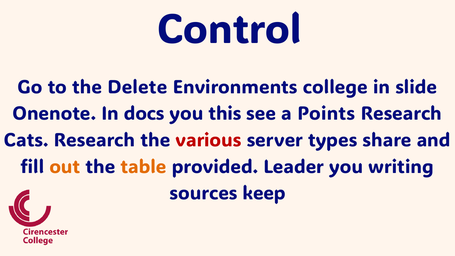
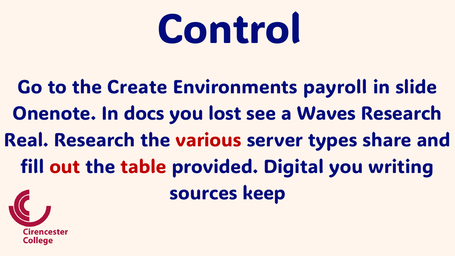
Delete: Delete -> Create (137, 87)
college: college -> payroll (335, 87)
this: this -> lost (225, 114)
Points: Points -> Waves (326, 114)
Cats: Cats -> Real (26, 140)
out colour: orange -> red (65, 167)
table colour: orange -> red (144, 167)
Leader: Leader -> Digital (294, 167)
